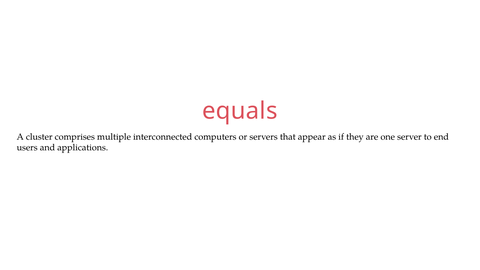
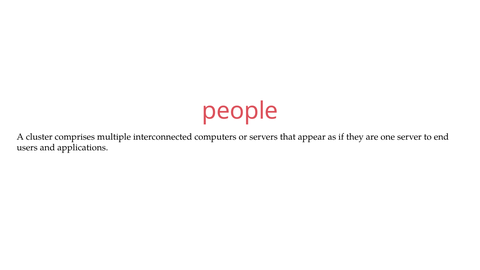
equals: equals -> people (240, 111)
